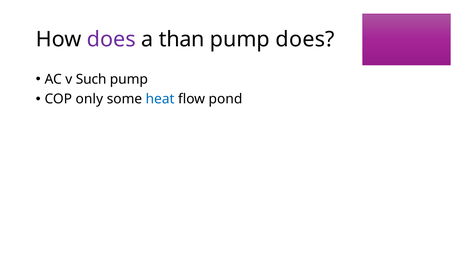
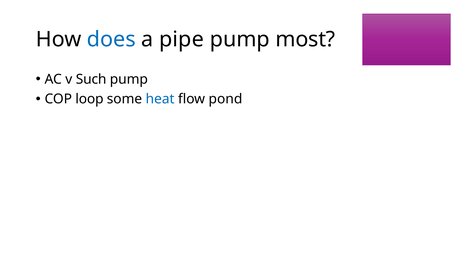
does colour: purple -> blue (111, 39)
than: than -> pipe (181, 39)
pump does: does -> most (305, 39)
only: only -> loop (89, 99)
